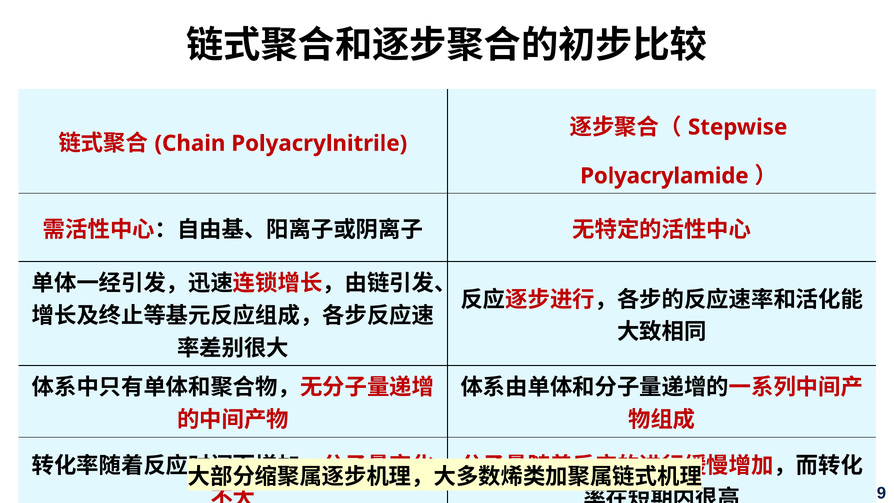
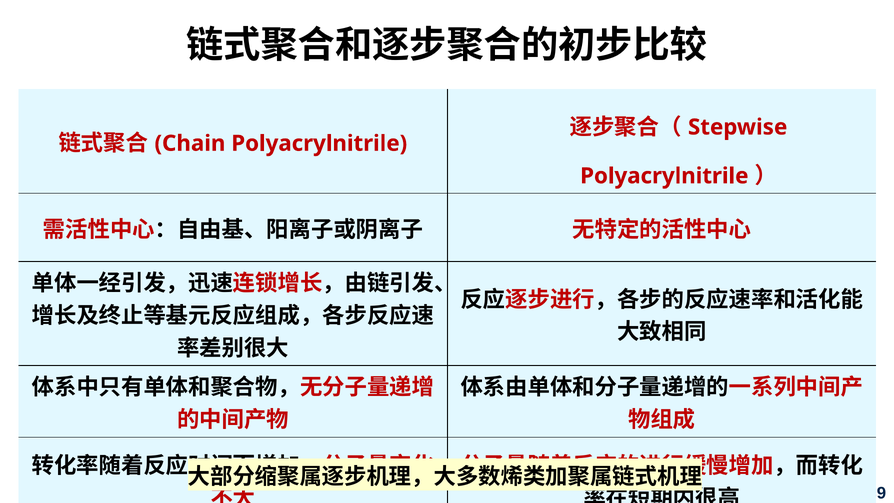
Polyacrylamide: Polyacrylamide -> Polyacrylnitrile (664, 176)
